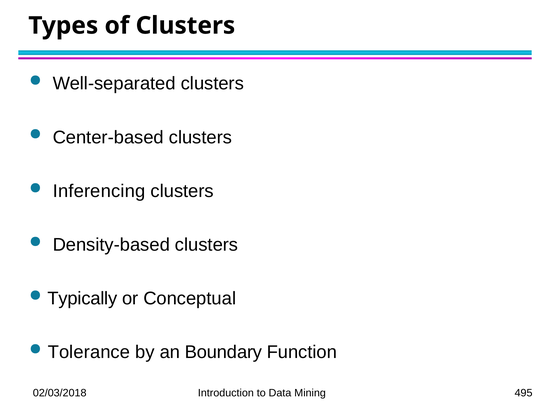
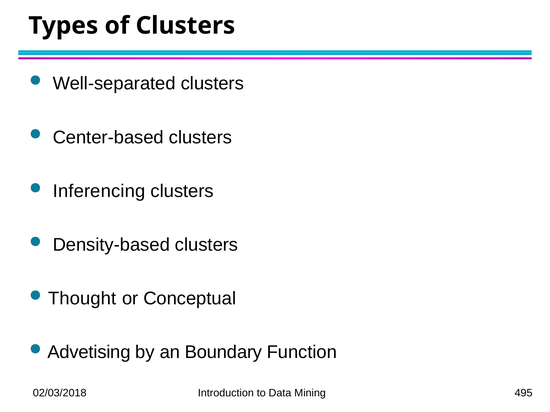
Typically: Typically -> Thought (82, 299)
Tolerance: Tolerance -> Advetising (89, 353)
